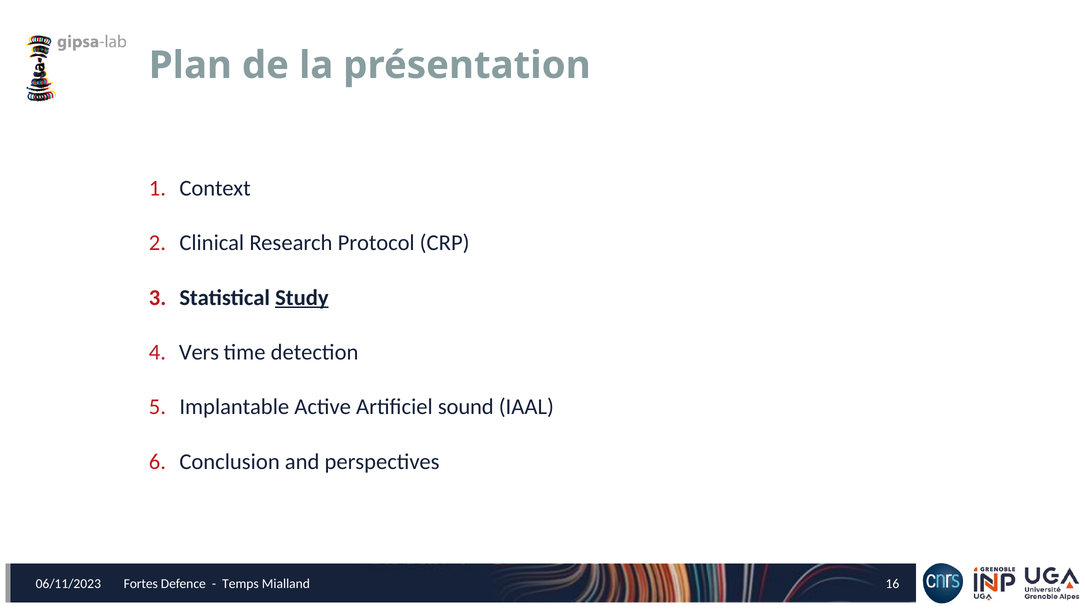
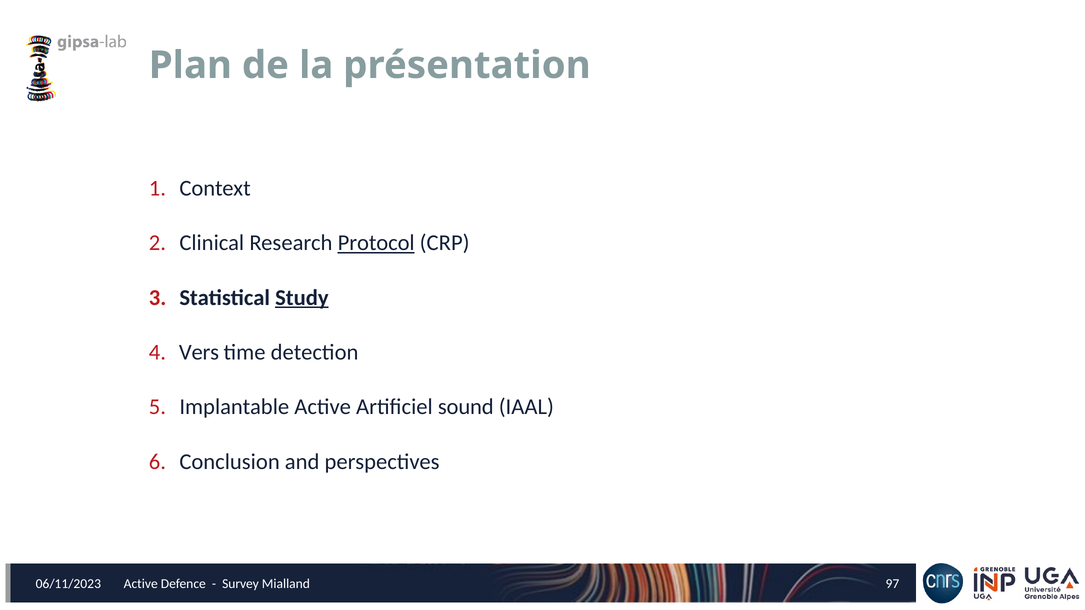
Protocol underline: none -> present (376, 243)
Fortes: Fortes -> Active (141, 584)
Temps: Temps -> Survey (241, 584)
16: 16 -> 97 (892, 584)
